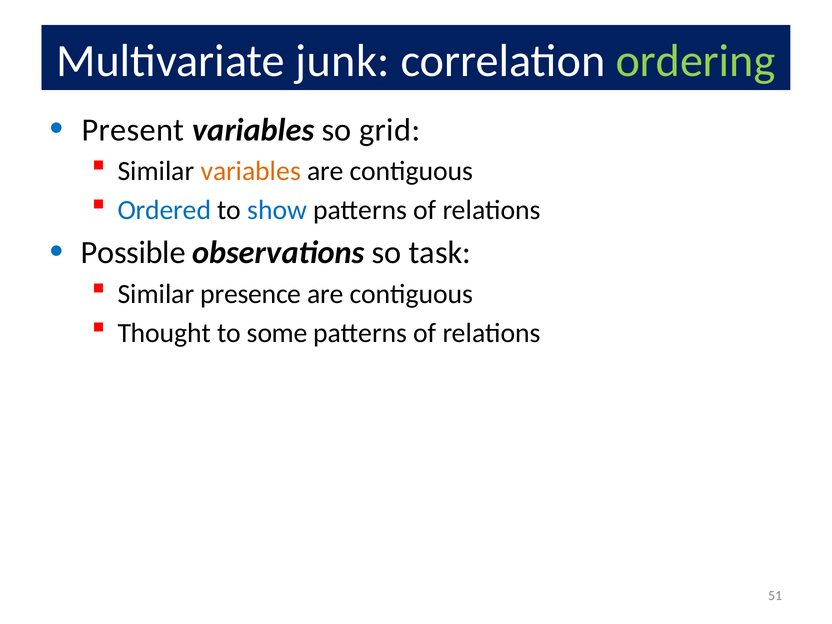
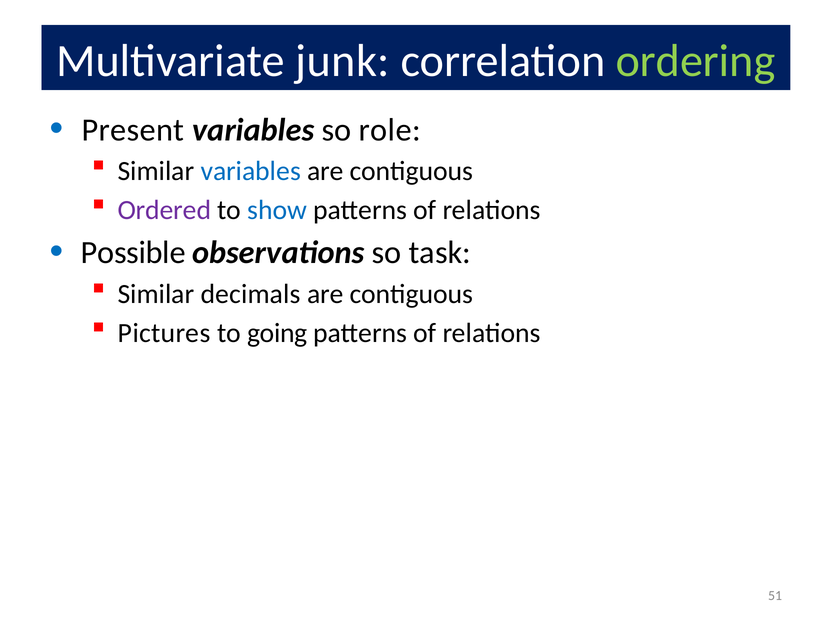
grid: grid -> role (390, 130)
variables colour: orange -> blue (251, 171)
Ordered colour: blue -> purple (164, 210)
presence: presence -> decimals (251, 294)
Thought: Thought -> Pictures (164, 333)
some: some -> going (277, 333)
